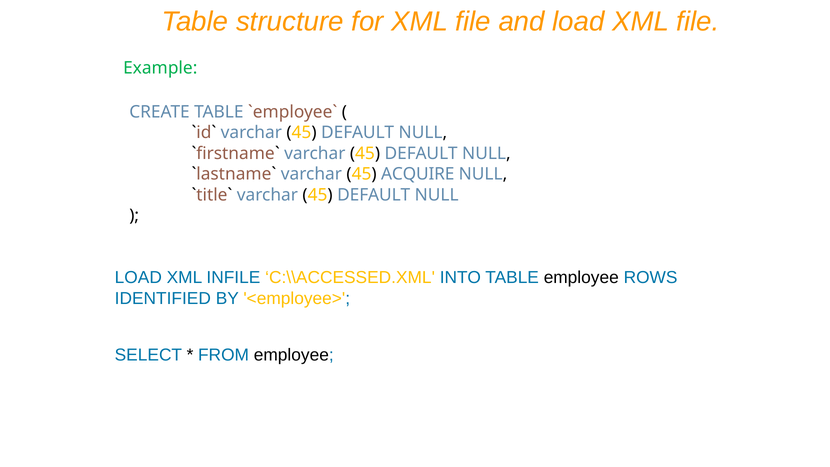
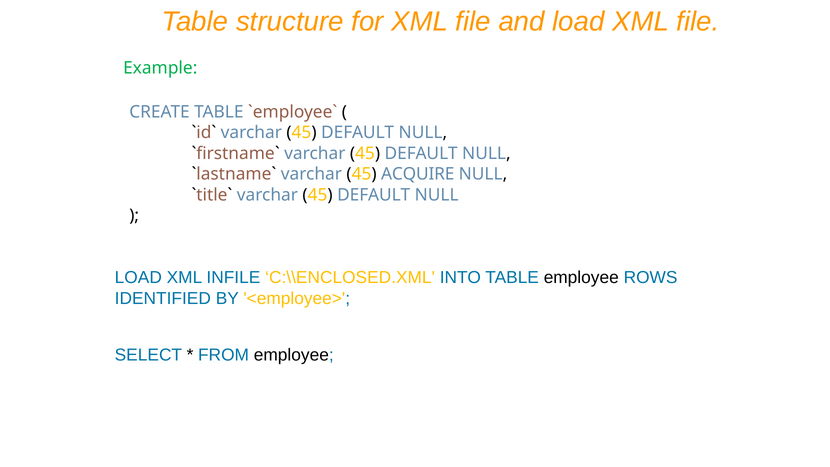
C:\\ACCESSED.XML: C:\\ACCESSED.XML -> C:\\ENCLOSED.XML (350, 278)
